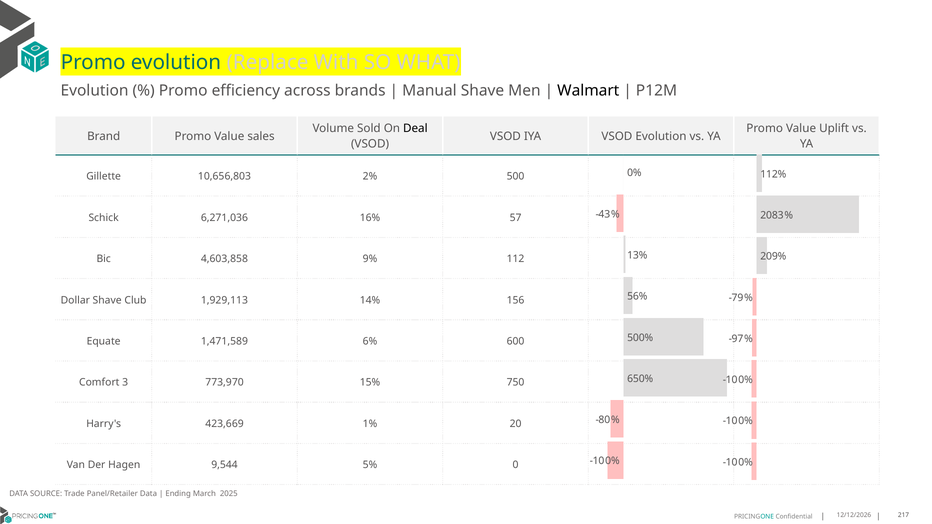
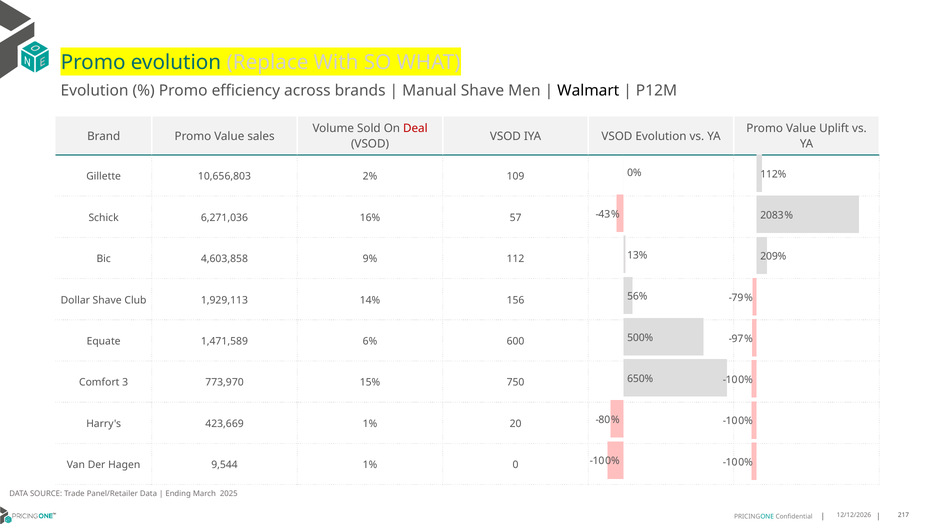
Deal colour: black -> red (415, 128)
500: 500 -> 109 (516, 177)
9,544 5%: 5% -> 1% (370, 465)
